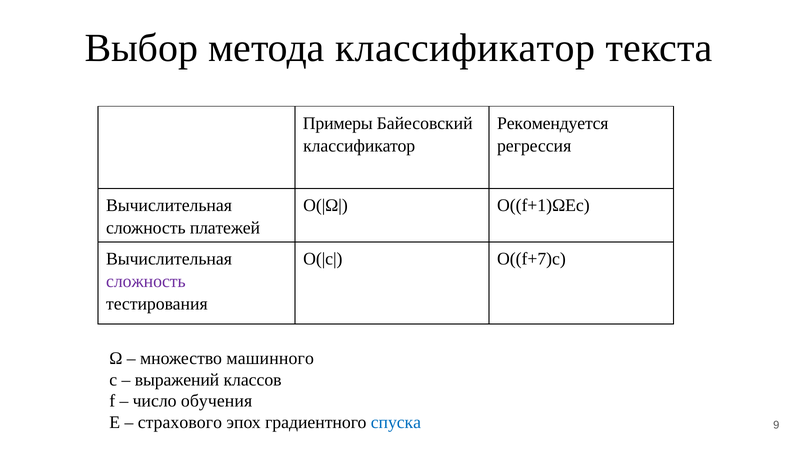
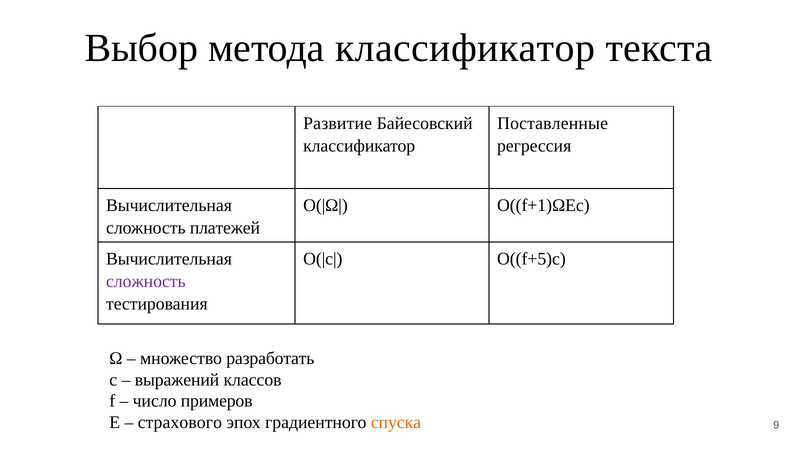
Примеры: Примеры -> Развитие (338, 123)
Рекомендуется: Рекомендуется -> Поставленные (553, 123)
O((f+7)c: O((f+7)c -> O((f+5)c (531, 259)
машинного: машинного -> разработать (270, 358)
обучения: обучения -> примеров (217, 401)
спуска colour: blue -> orange (396, 422)
